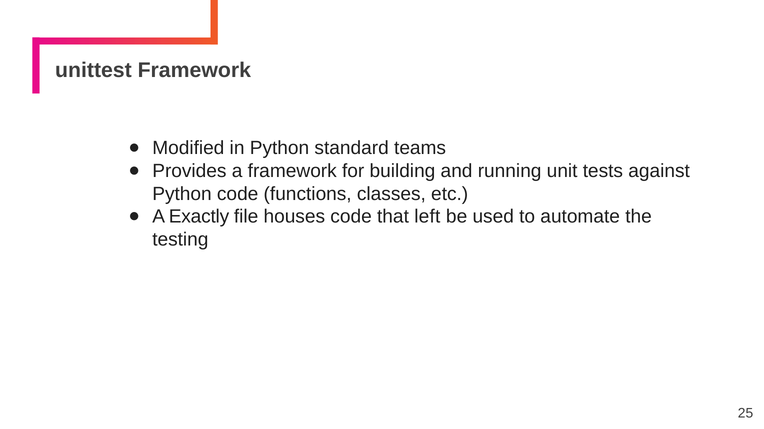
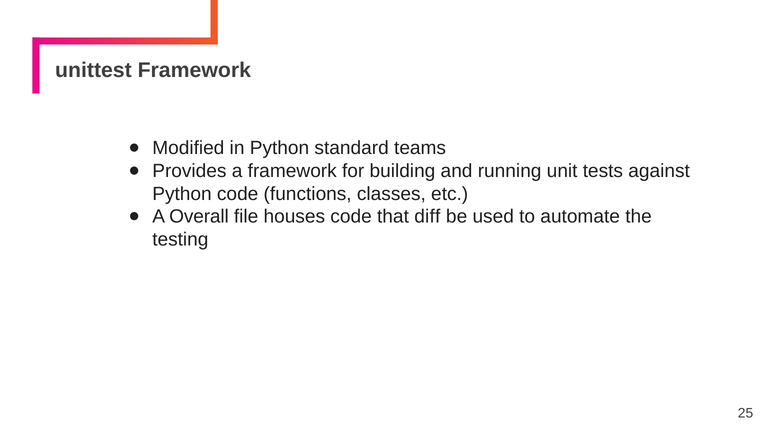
Exactly: Exactly -> Overall (199, 217)
left: left -> diff (427, 217)
